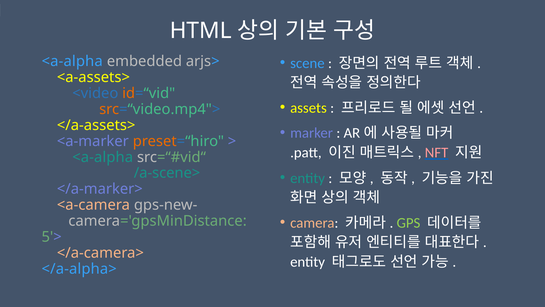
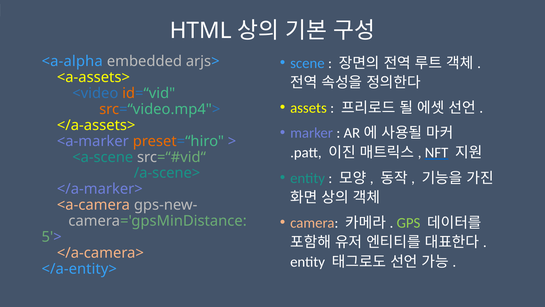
NFT colour: pink -> white (437, 152)
<a-alpha: <a-alpha -> <a-scene (103, 157)
</a-alpha>: </a-alpha> -> </a-entity> (79, 268)
